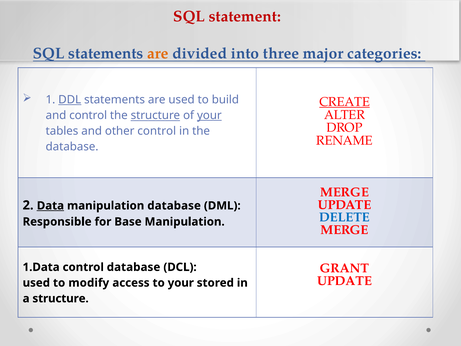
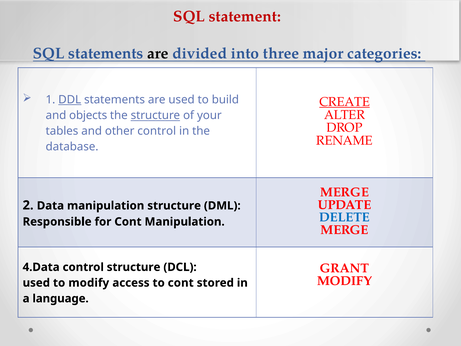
are colour: orange -> black (158, 54)
and control: control -> objects (88, 115)
your underline: present -> none (209, 115)
Data underline: present -> none (50, 206)
manipulation database: database -> structure (174, 206)
for Base: Base -> Cont (128, 222)
1.Data: 1.Data -> 4.Data (41, 267)
control database: database -> structure (134, 267)
UPDATE: UPDATE -> MODIFY (345, 281)
to your: your -> cont (181, 283)
a structure: structure -> language (61, 298)
